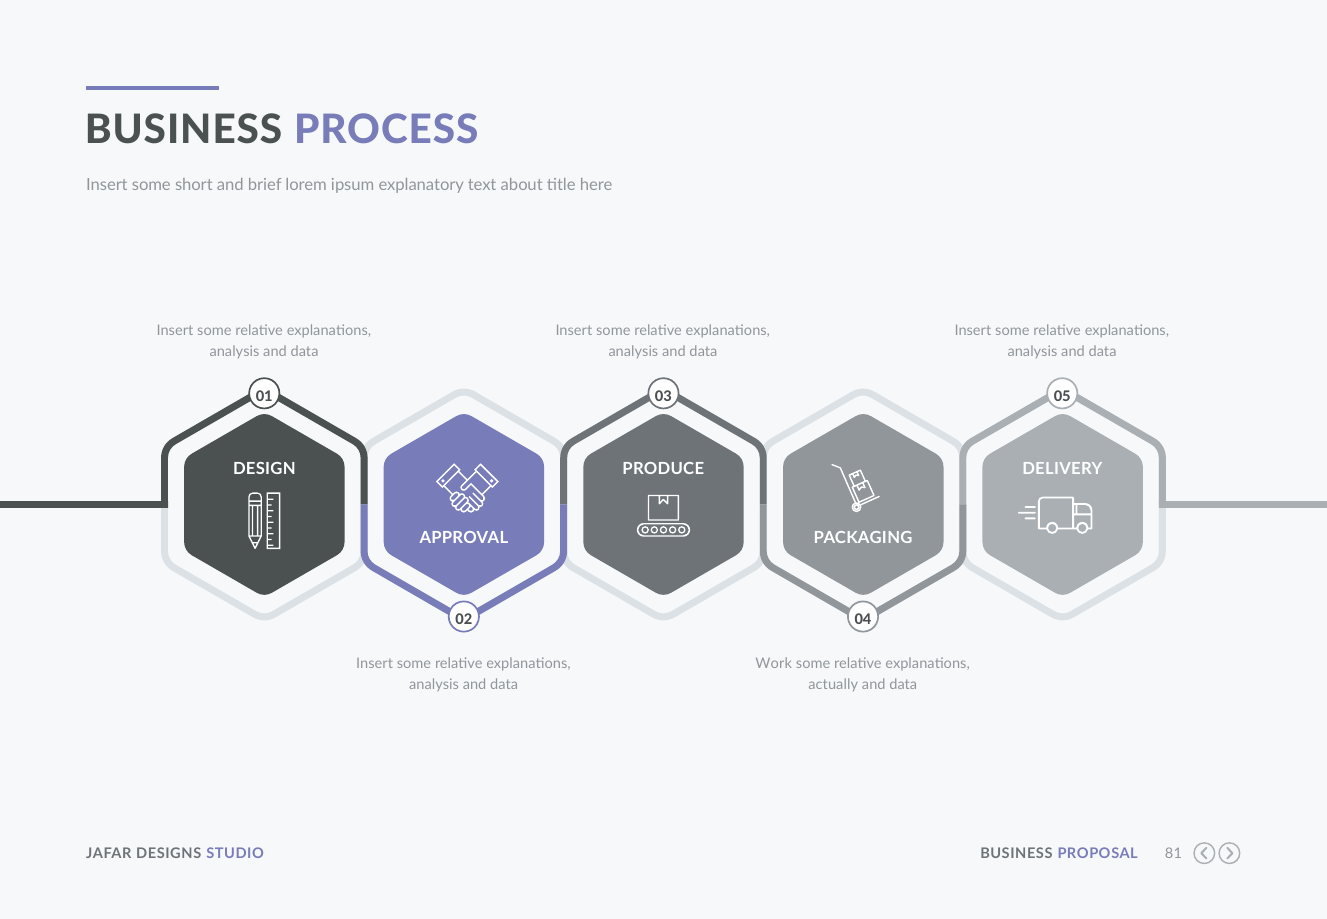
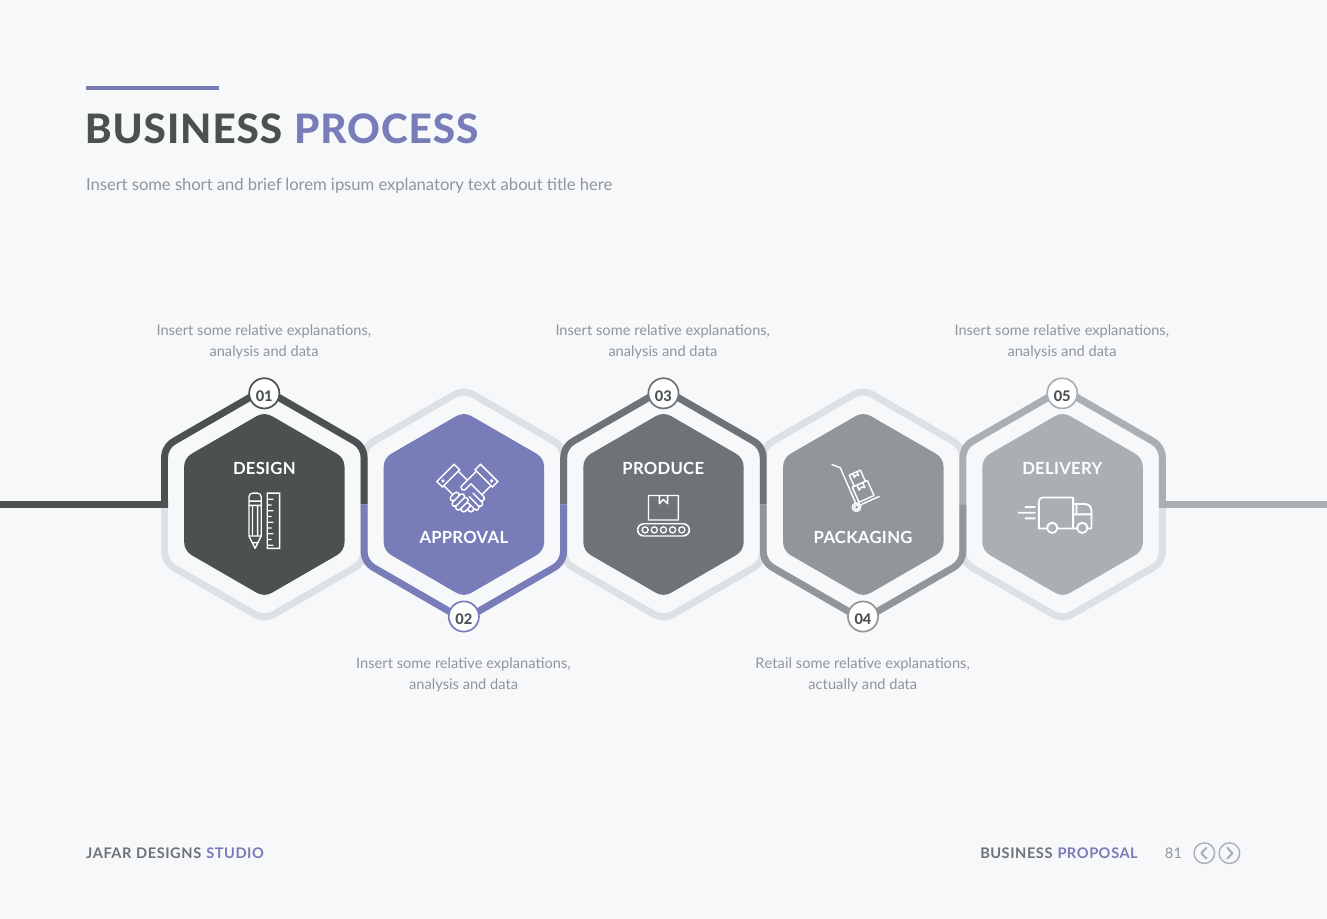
Work: Work -> Retail (774, 663)
